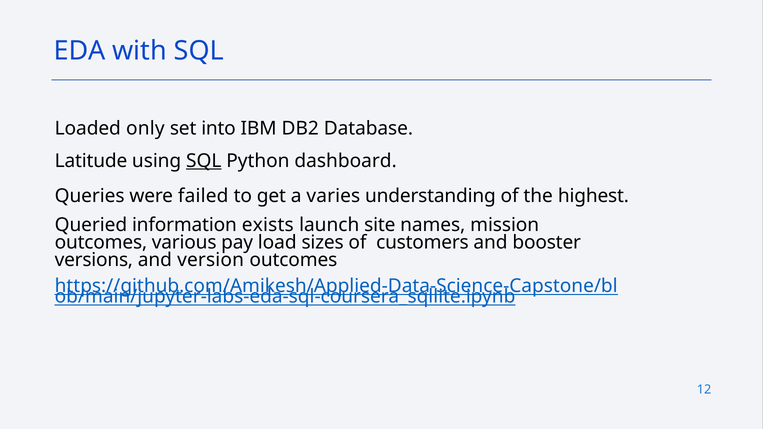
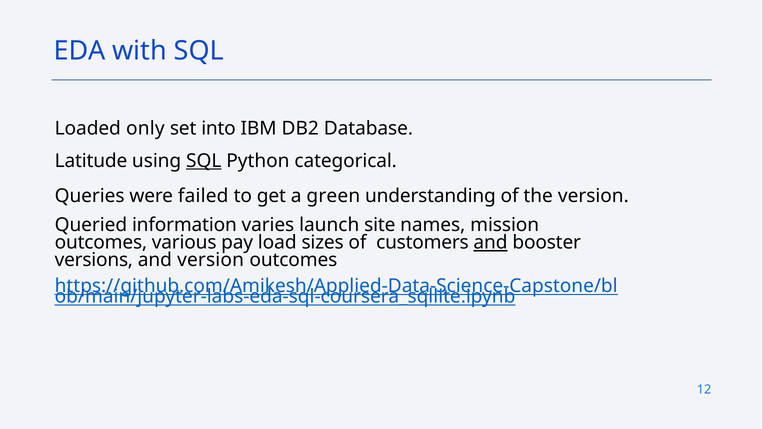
dashboard: dashboard -> categorical (346, 161)
varies: varies -> green (333, 196)
the highest: highest -> version (593, 196)
exists: exists -> varies (268, 225)
and underline: none -> present (490, 243)
